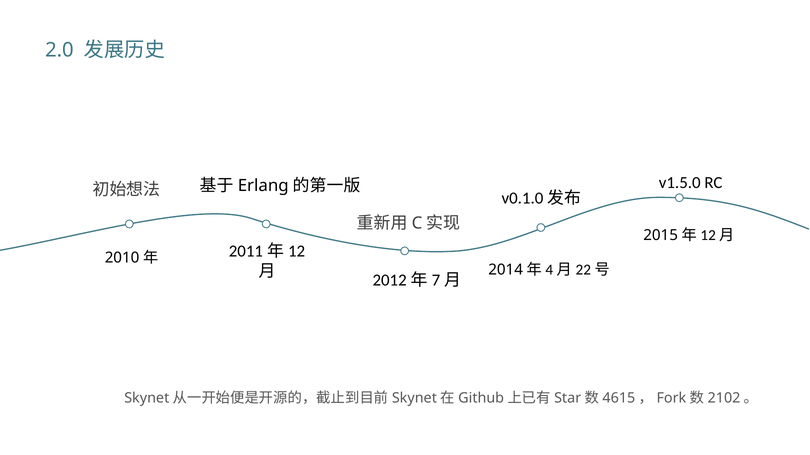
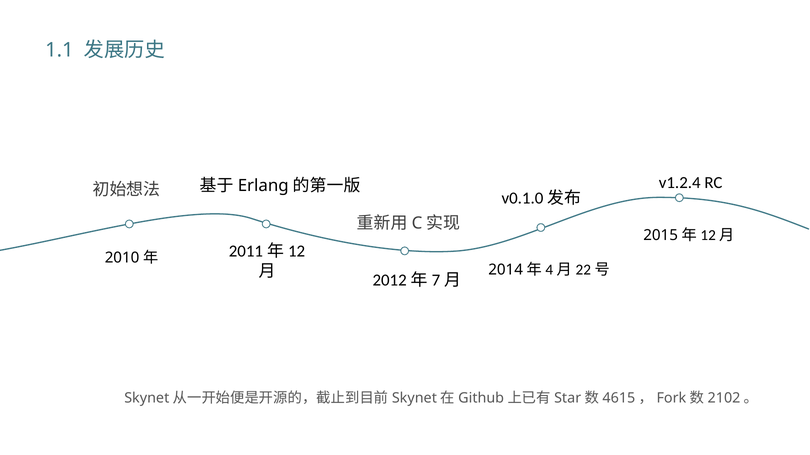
2.0: 2.0 -> 1.1 (59, 50)
v1.5.0: v1.5.0 -> v1.2.4 (680, 183)
